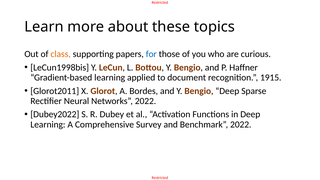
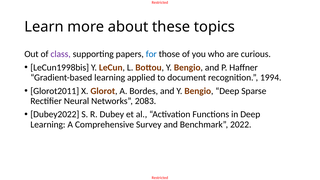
class colour: orange -> purple (61, 54)
1915: 1915 -> 1994 (271, 78)
Networks 2022: 2022 -> 2083 (146, 101)
